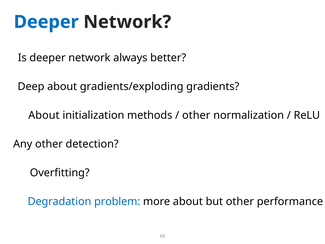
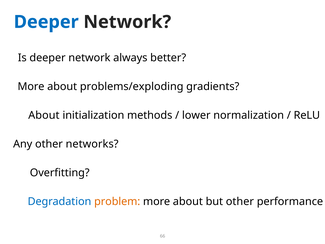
Deep: Deep -> More (31, 86)
gradients/exploding: gradients/exploding -> problems/exploding (132, 86)
other: other -> lower (196, 115)
detection: detection -> networks (92, 144)
problem colour: blue -> orange (117, 201)
